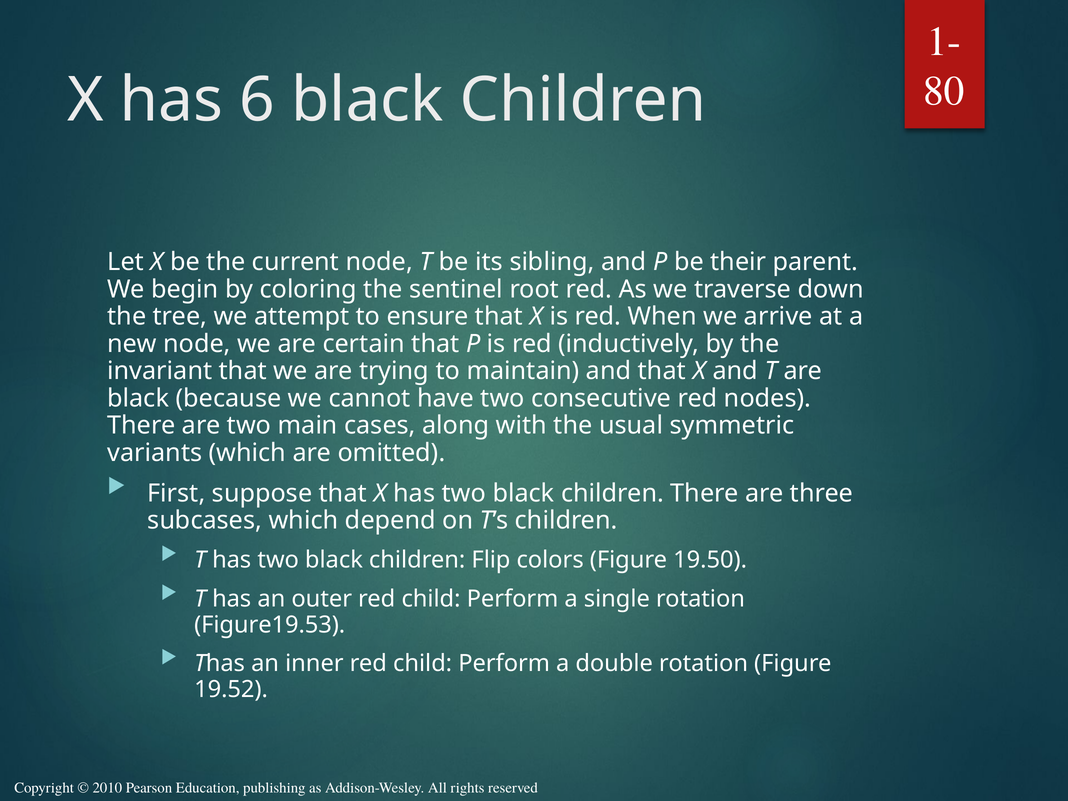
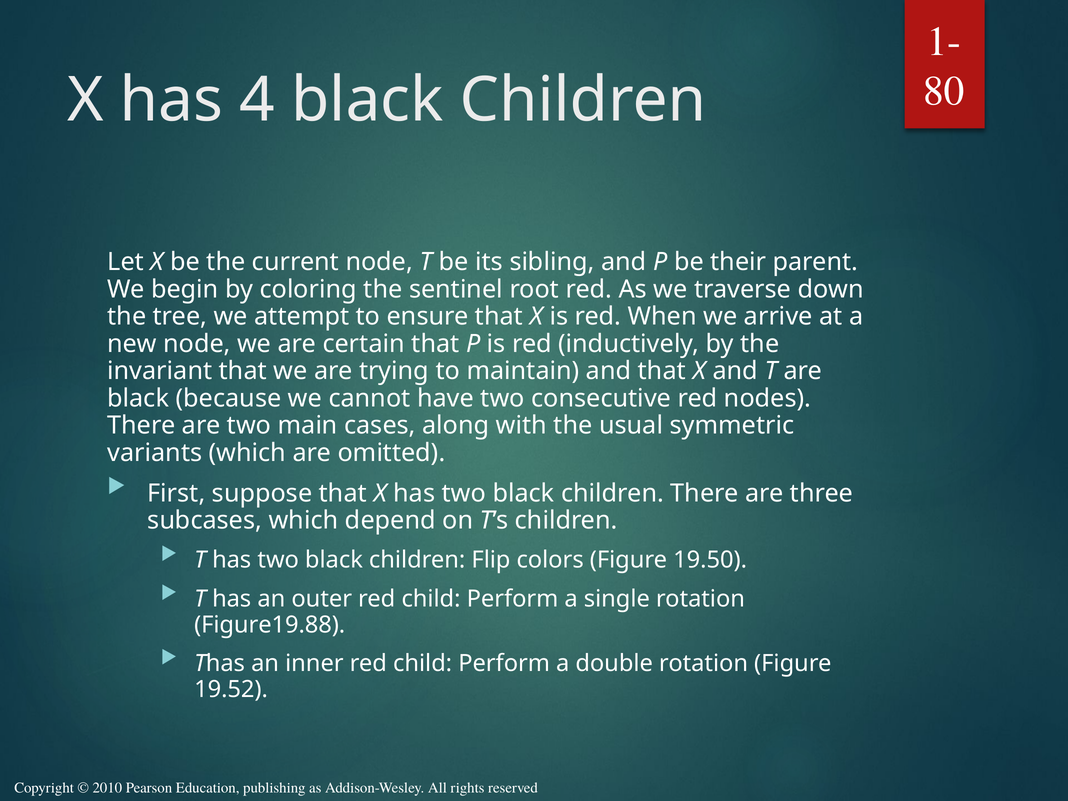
6: 6 -> 4 (257, 100)
Figure19.53: Figure19.53 -> Figure19.88 (270, 625)
